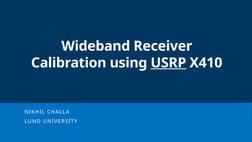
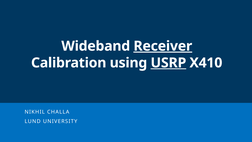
Receiver underline: none -> present (163, 46)
